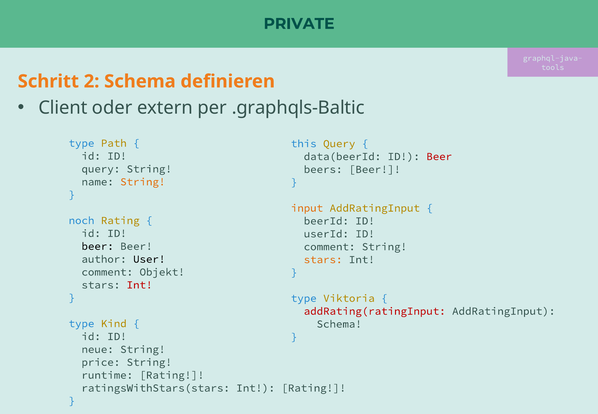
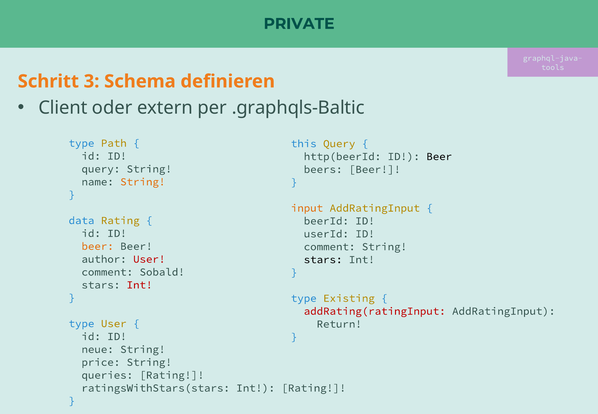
2: 2 -> 3 (92, 81)
data(beerId: data(beerId -> http(beerId (342, 156)
Beer colour: red -> black (439, 156)
noch: noch -> data (82, 220)
beer colour: black -> orange (98, 246)
User colour: black -> red (149, 259)
stars colour: orange -> black (323, 260)
Objekt: Objekt -> Sobald (162, 272)
Viktoria: Viktoria -> Existing (349, 298)
type Kind: Kind -> User (114, 324)
Schema: Schema -> Return (339, 324)
runtime: runtime -> queries (107, 375)
